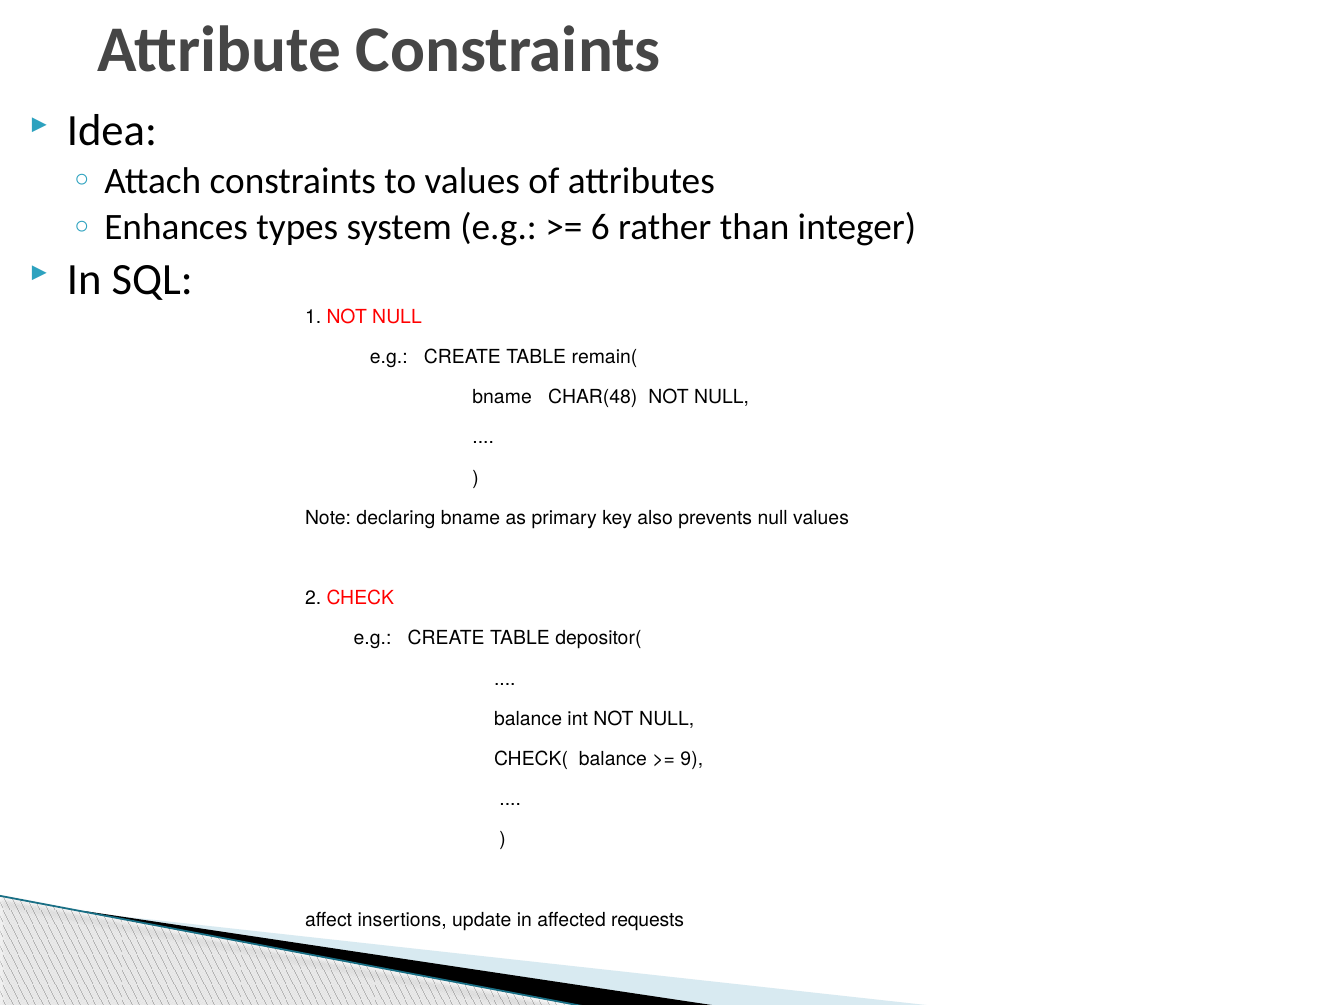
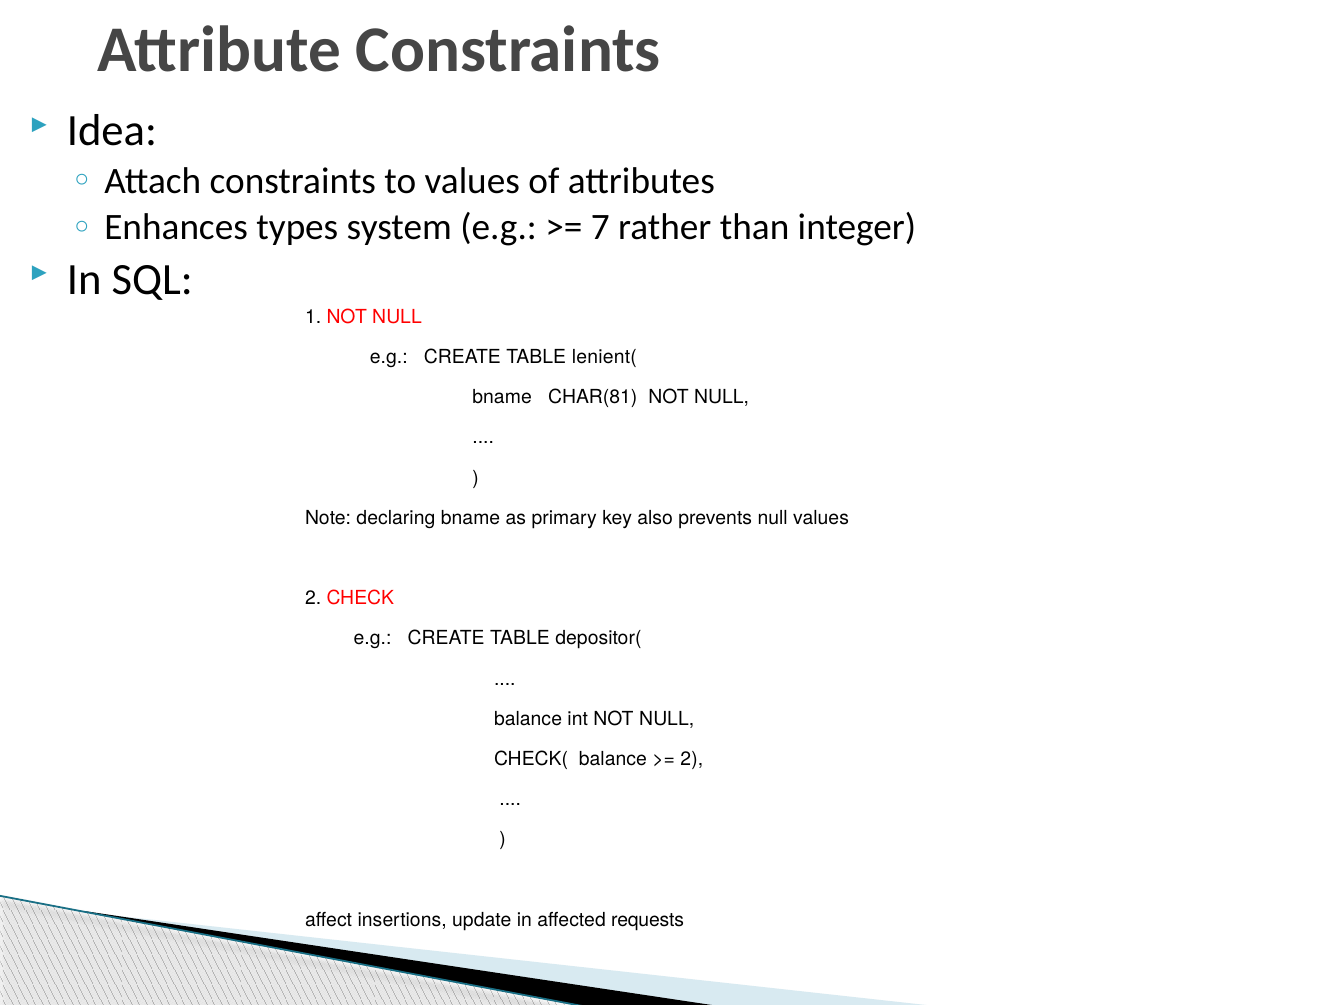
6: 6 -> 7 (600, 228)
remain(: remain( -> lenient( (604, 357)
CHAR(48: CHAR(48 -> CHAR(81 (593, 397)
9: 9 -> 2 (692, 759)
